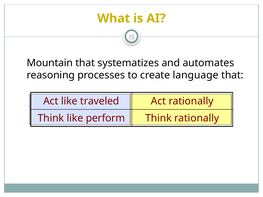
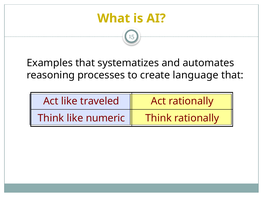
Mountain: Mountain -> Examples (50, 63)
perform: perform -> numeric (105, 118)
